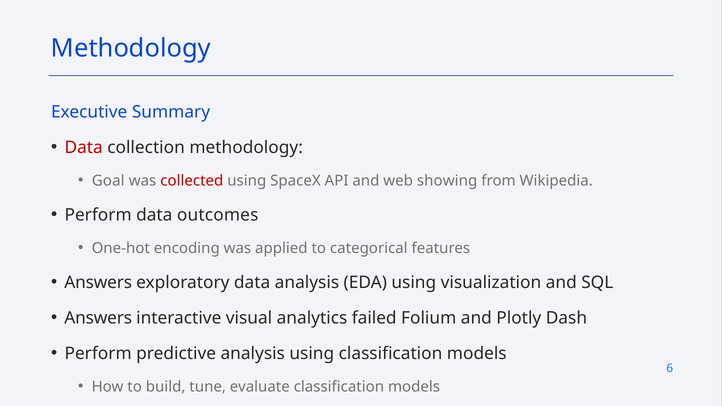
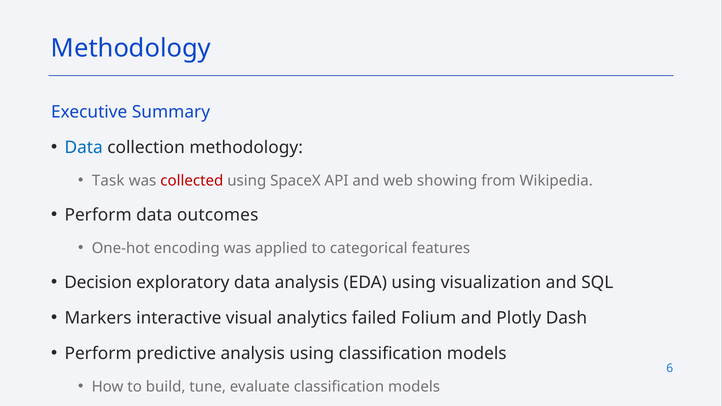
Data colour: red -> blue (84, 147)
Goal: Goal -> Task (108, 181)
Answers: Answers -> Decision (98, 283)
Answers: Answers -> Markers (98, 318)
